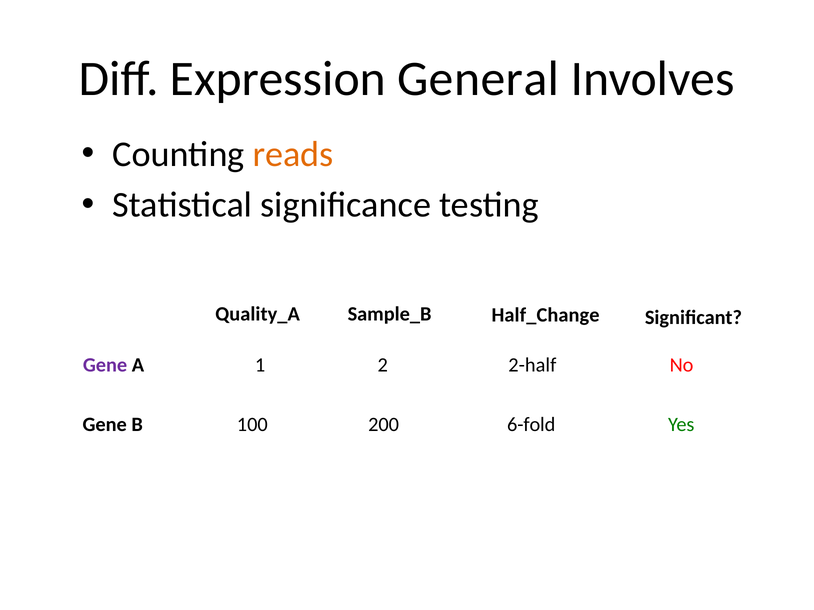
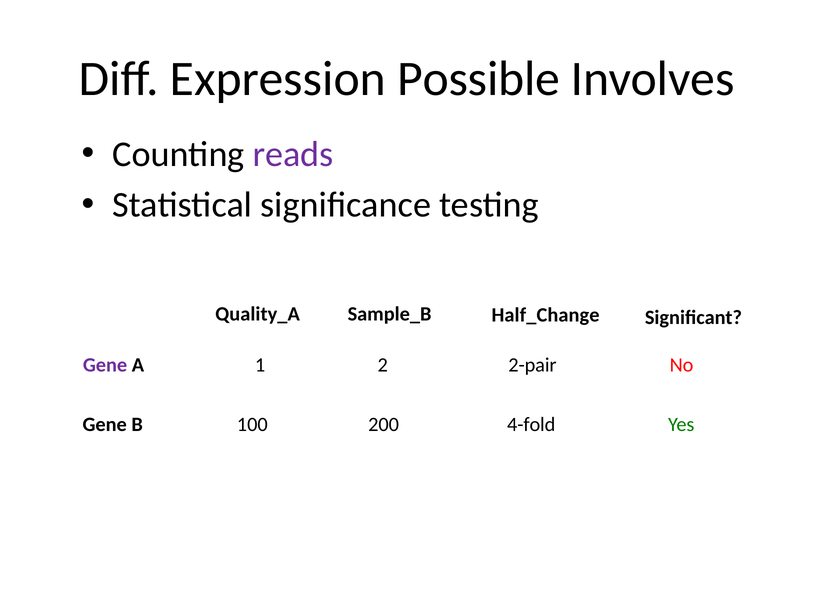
General: General -> Possible (479, 79)
reads colour: orange -> purple (293, 155)
2-half: 2-half -> 2-pair (532, 365)
6-fold: 6-fold -> 4-fold (531, 425)
